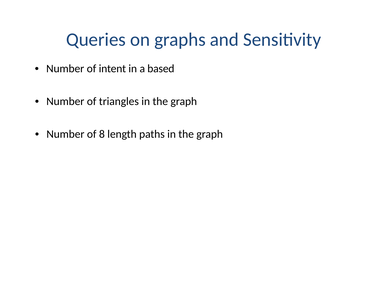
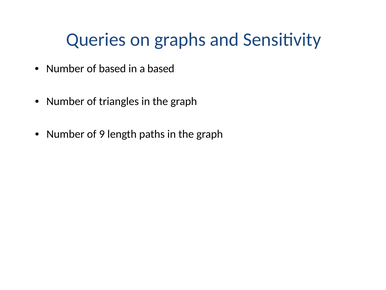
of intent: intent -> based (112, 69)
8: 8 -> 9 (102, 134)
